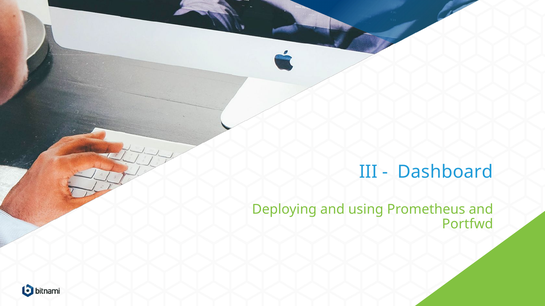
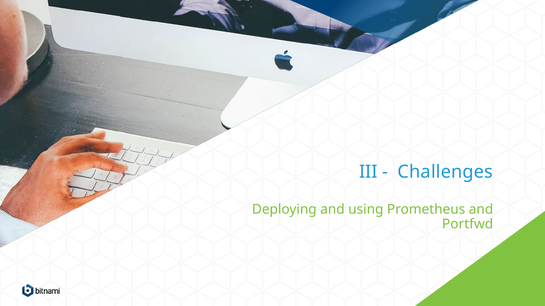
Dashboard: Dashboard -> Challenges (445, 172)
